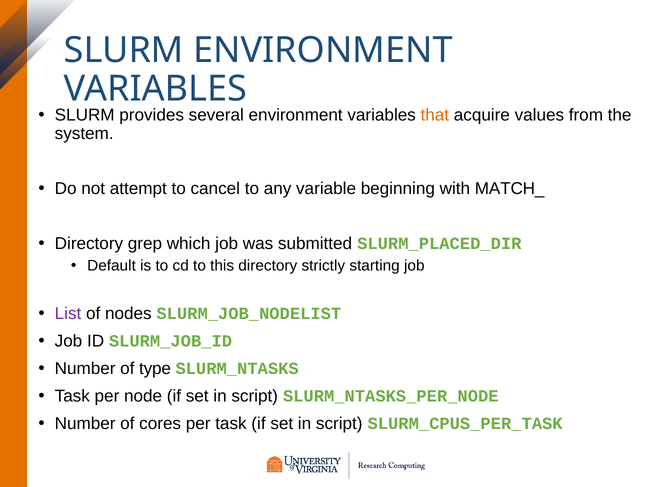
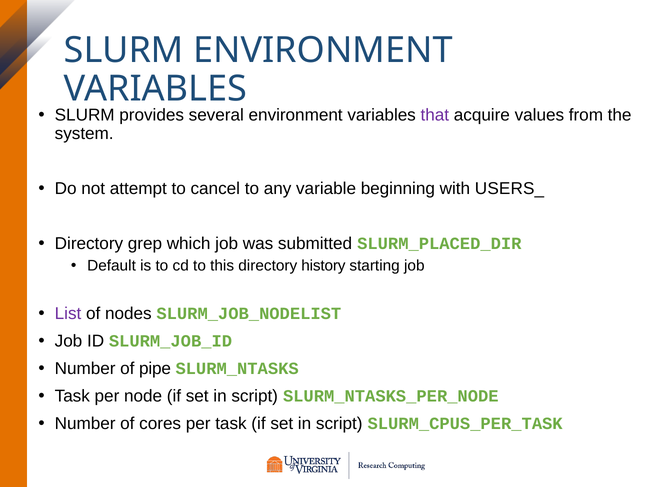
that colour: orange -> purple (435, 115)
MATCH_: MATCH_ -> USERS_ (509, 189)
strictly: strictly -> history (323, 266)
type: type -> pipe (155, 369)
